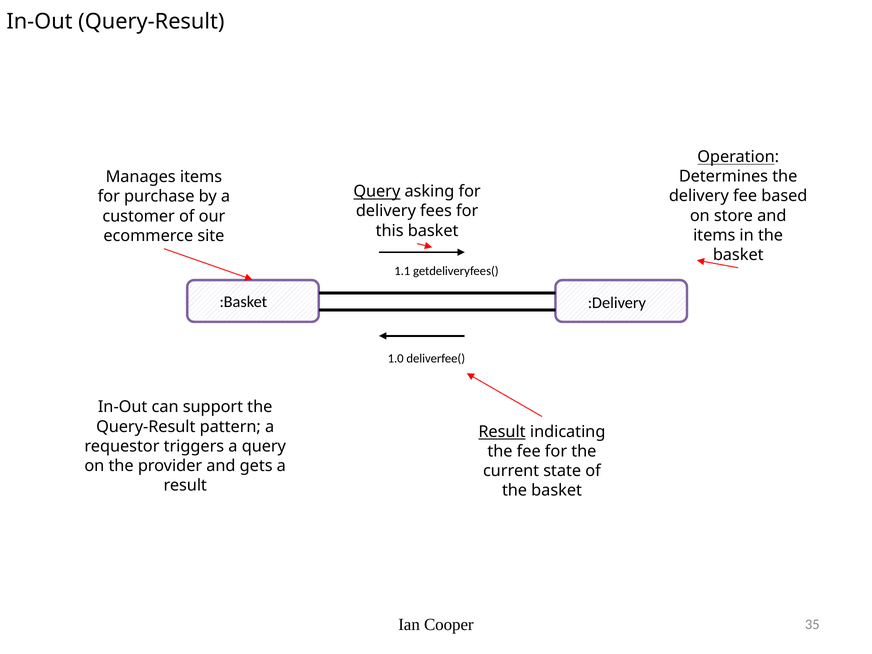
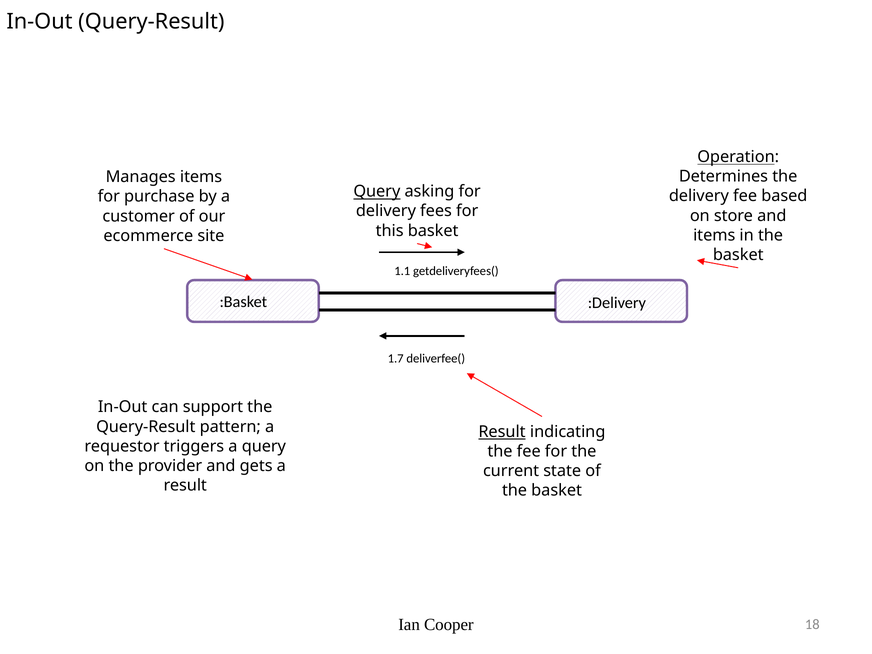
1.0: 1.0 -> 1.7 (396, 359)
35: 35 -> 18 (812, 624)
